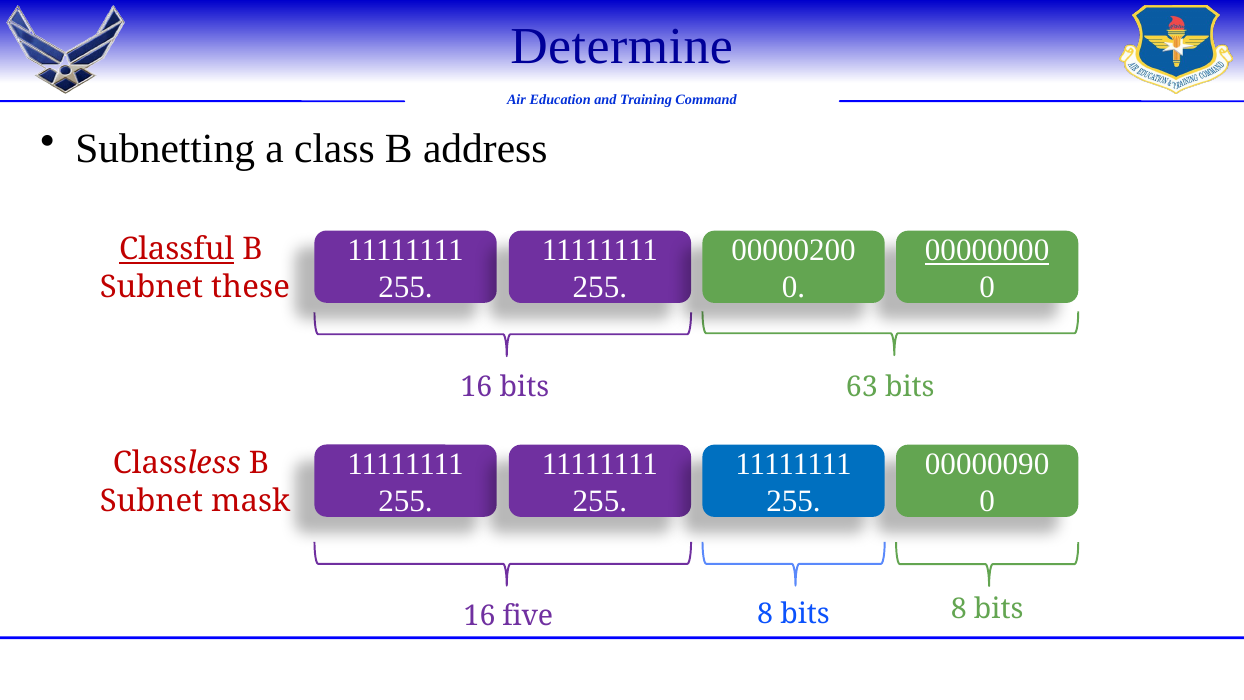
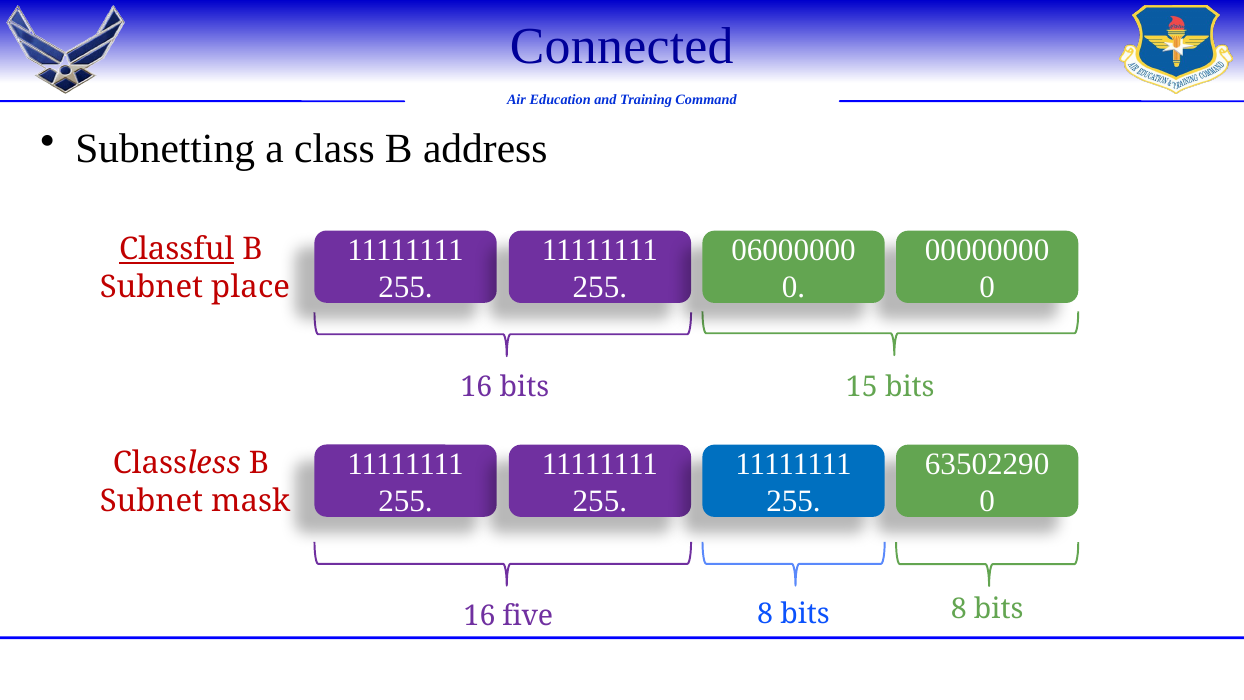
Determine: Determine -> Connected (622, 46)
00000200: 00000200 -> 06000000 (794, 250)
00000000 underline: present -> none (987, 250)
these: these -> place (251, 287)
63: 63 -> 15 (862, 386)
00000090: 00000090 -> 63502290 (987, 464)
